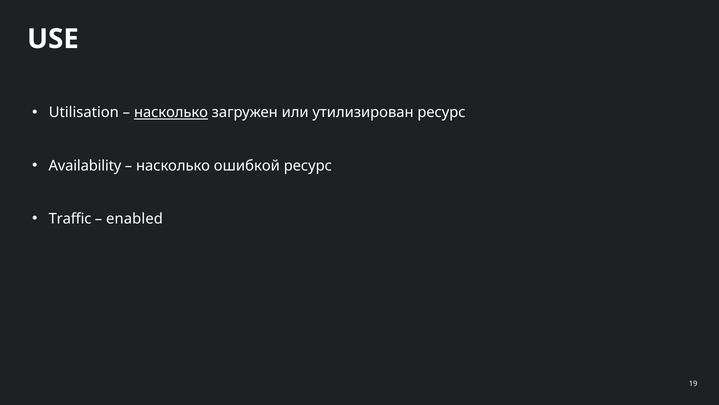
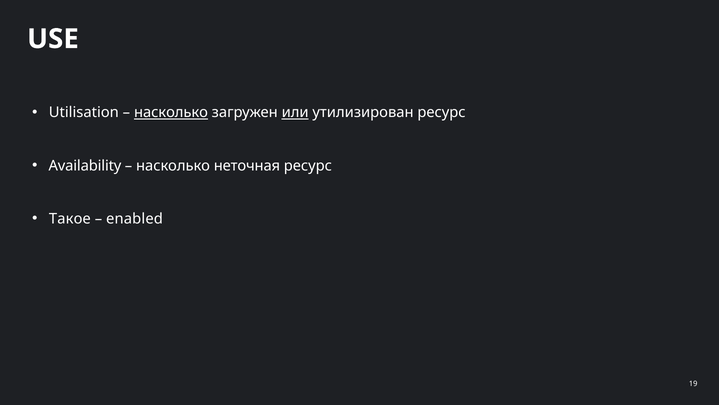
или underline: none -> present (295, 113)
ошибкой: ошибкой -> неточная (247, 166)
Traffic: Traffic -> Такое (70, 219)
